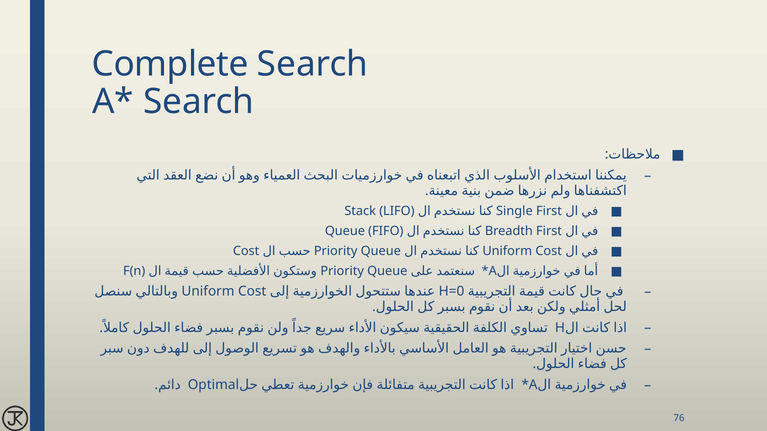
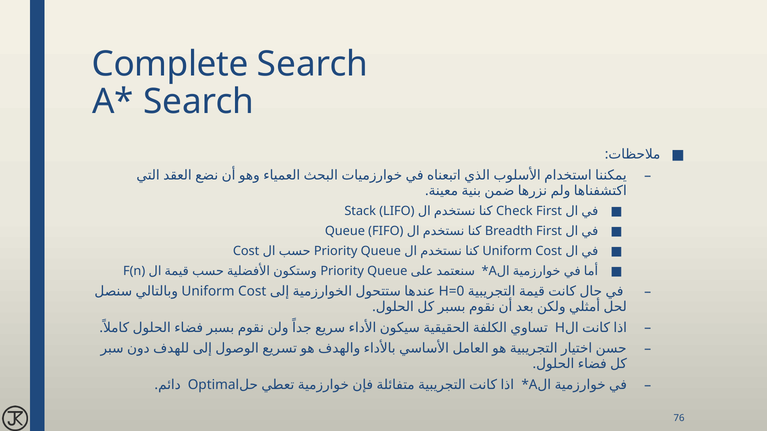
Single: Single -> Check (514, 211)
